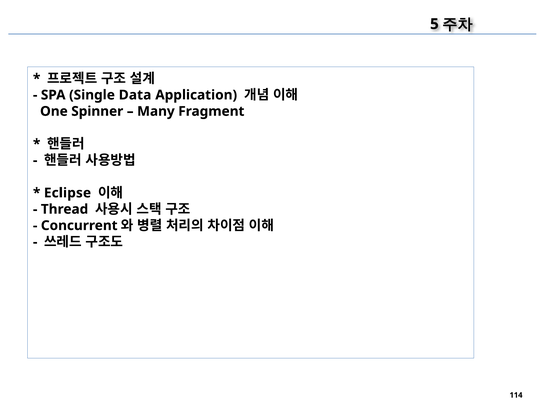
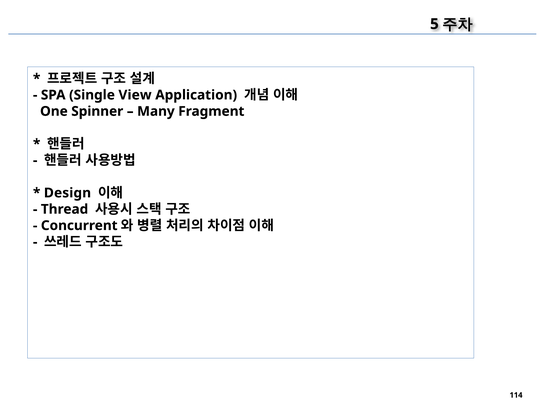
Data: Data -> View (135, 95)
Eclipse: Eclipse -> Design (67, 193)
